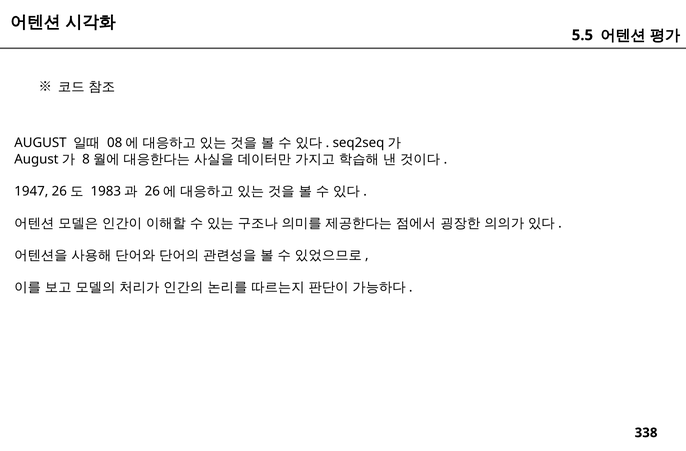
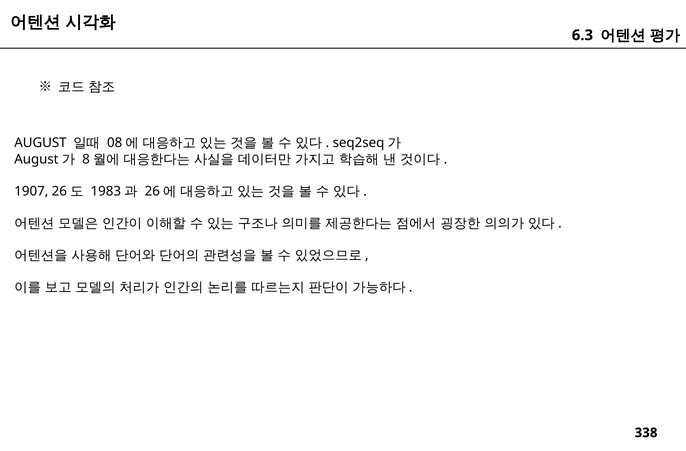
5.5: 5.5 -> 6.3 (582, 35)
1947: 1947 -> 1907 (31, 191)
